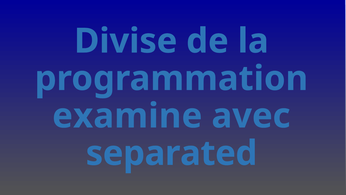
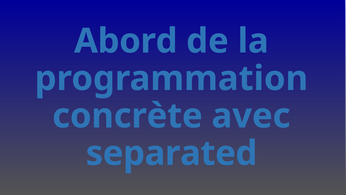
Divise: Divise -> Abord (126, 41)
examine: examine -> concrète (127, 116)
